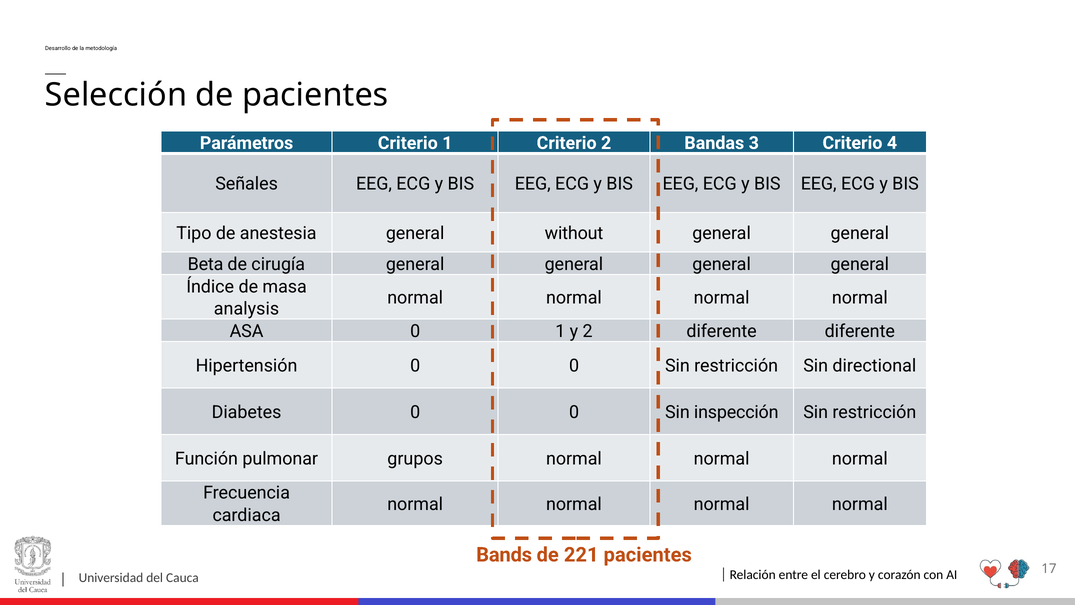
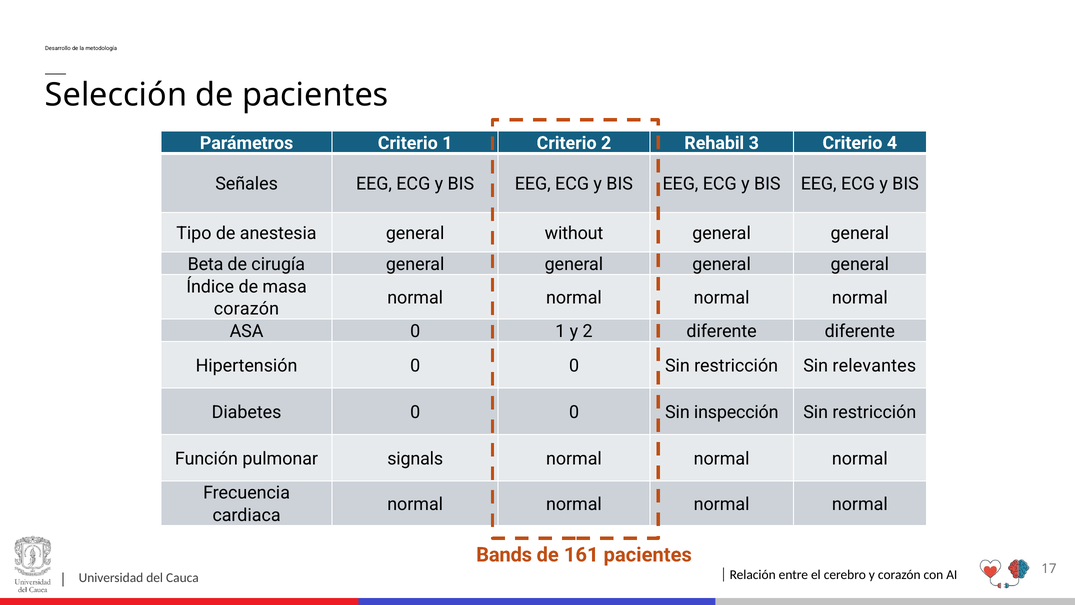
Bandas: Bandas -> Rehabil (714, 143)
analysis: analysis -> corazón (246, 309)
directional: directional -> relevantes (874, 366)
grupos: grupos -> signals (415, 458)
221: 221 -> 161 (581, 555)
